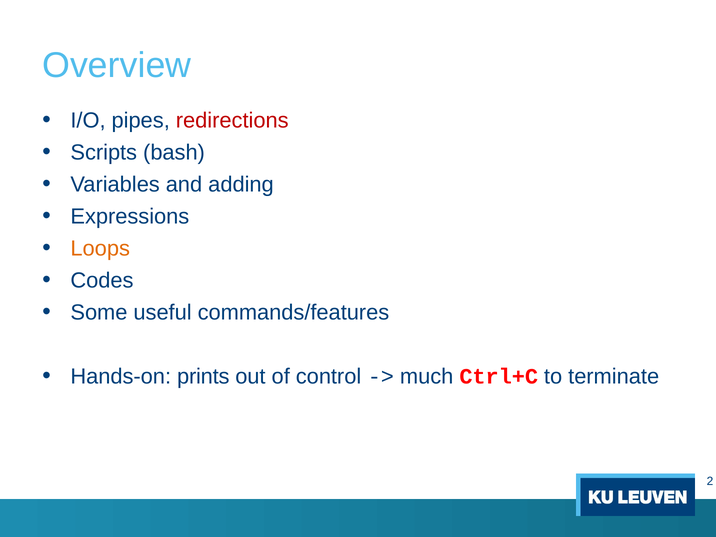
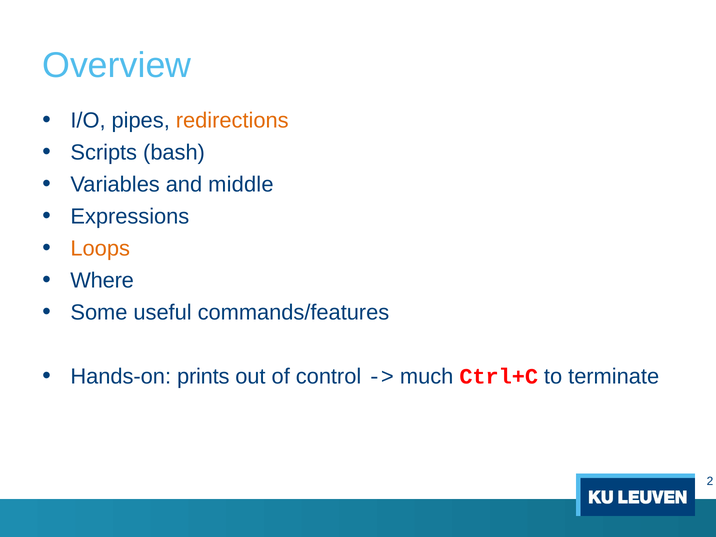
redirections colour: red -> orange (232, 120)
adding: adding -> middle (241, 184)
Codes: Codes -> Where (102, 280)
